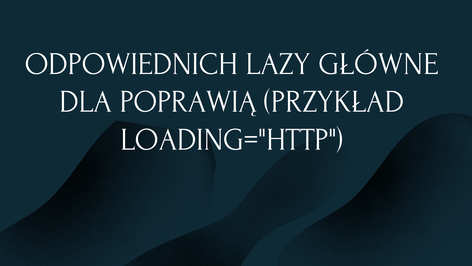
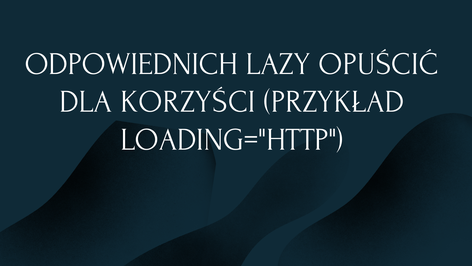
GŁÓWNE: GŁÓWNE -> OPUŚCIĆ (379, 63)
POPRAWIĄ: POPRAWIĄ -> KORZYŚCI (188, 101)
